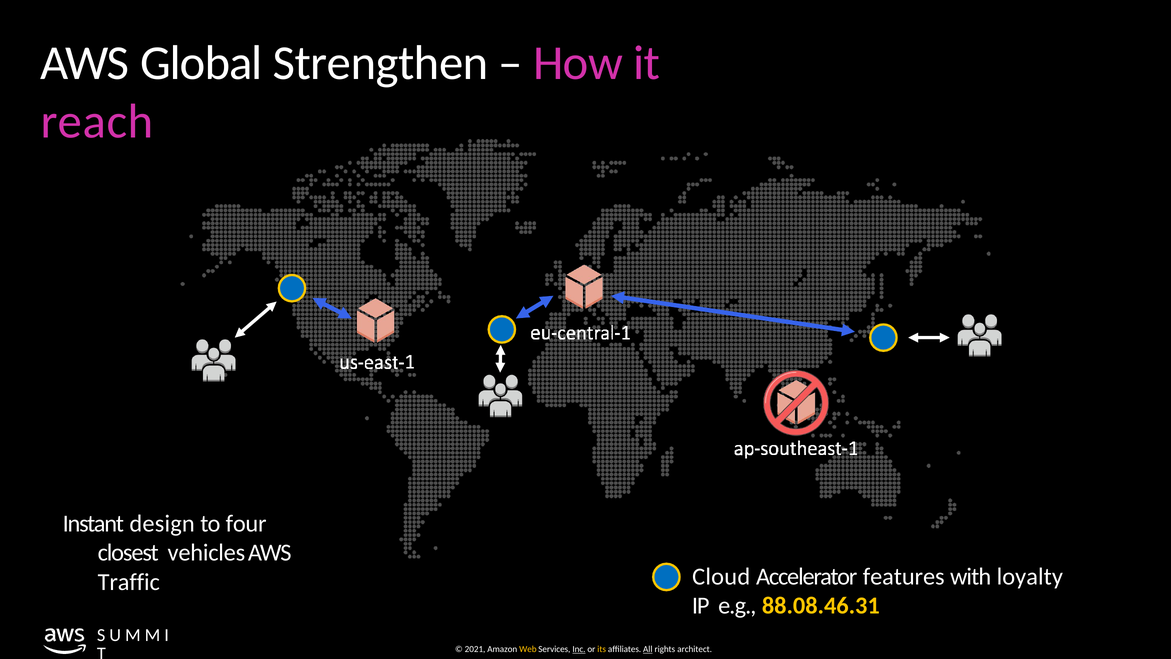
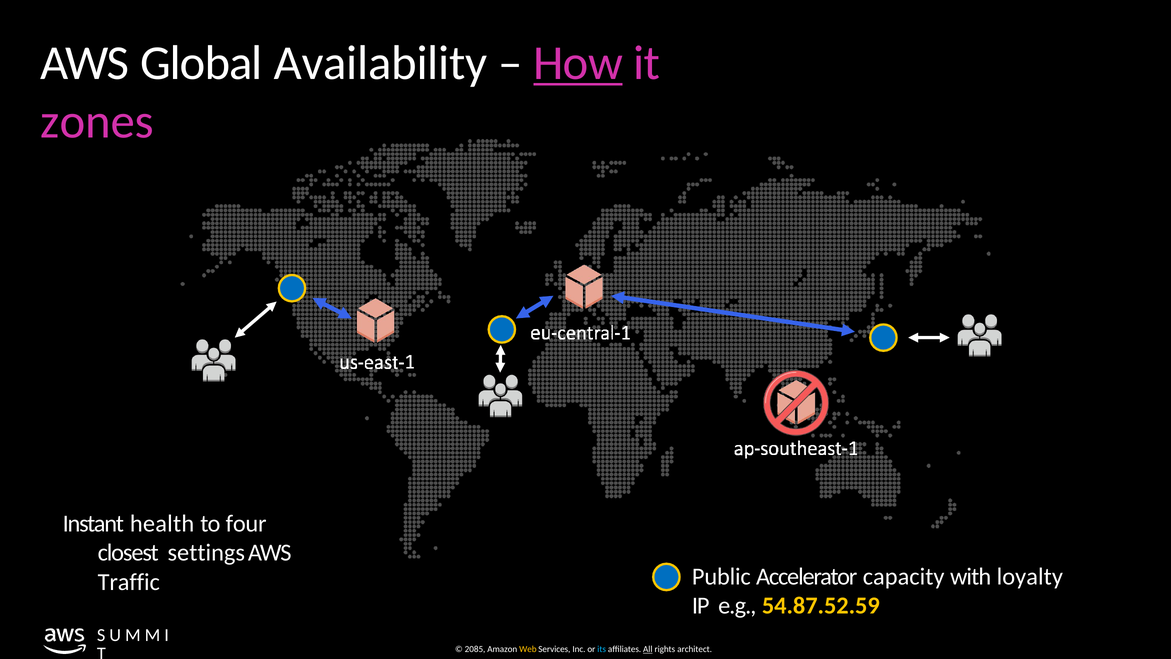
Strengthen: Strengthen -> Availability (380, 63)
How underline: none -> present (578, 63)
reach: reach -> zones (97, 122)
design: design -> health (162, 523)
vehicles: vehicles -> settings (206, 553)
Cloud: Cloud -> Public (721, 576)
features: features -> capacity (904, 576)
88.08.46.31: 88.08.46.31 -> 54.87.52.59 (821, 605)
2021: 2021 -> 2085 (475, 649)
Inc underline: present -> none (579, 649)
its colour: yellow -> light blue (602, 649)
